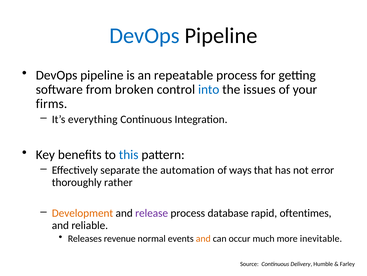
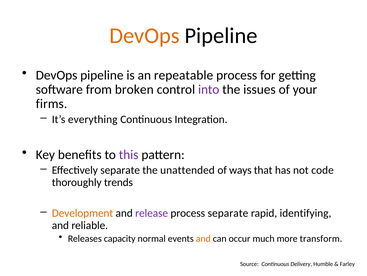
DevOps colour: blue -> orange (144, 36)
into colour: blue -> purple (209, 89)
this colour: blue -> purple (129, 154)
automation: automation -> unattended (187, 170)
error: error -> code (323, 170)
rather: rather -> trends (118, 182)
process database: database -> separate (228, 213)
oftentimes: oftentimes -> identifying (305, 213)
revenue: revenue -> capacity (120, 238)
inevitable: inevitable -> transform (321, 238)
